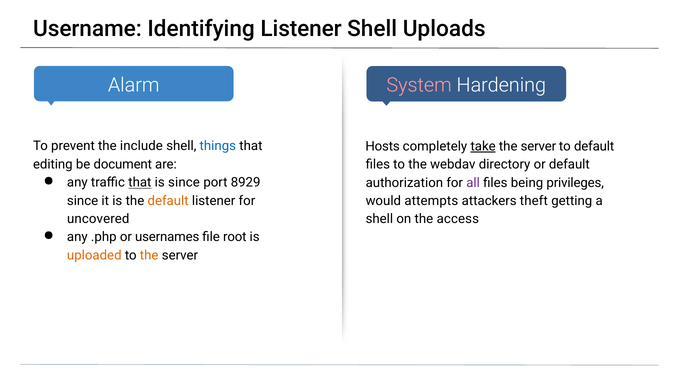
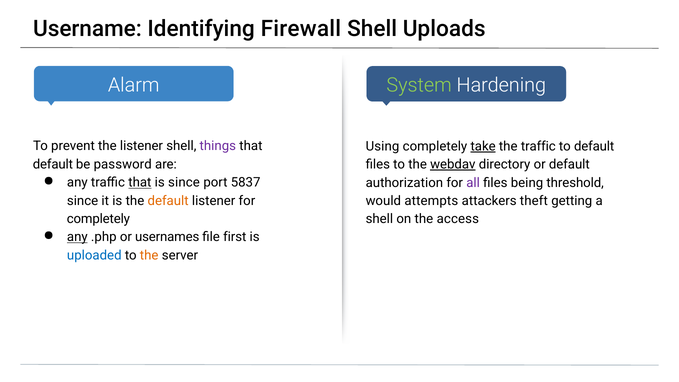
Identifying Listener: Listener -> Firewall (301, 29)
System colour: pink -> light green (419, 85)
the include: include -> listener (141, 146)
things colour: blue -> purple (218, 146)
Hosts: Hosts -> Using (382, 146)
server: server -> traffic (538, 146)
editing: editing -> default (53, 164)
document: document -> password (123, 164)
webdav underline: none -> present (453, 164)
8929: 8929 -> 5837 (246, 182)
privileges: privileges -> threshold (575, 183)
uncovered: uncovered -> completely (98, 219)
any underline: none -> present (77, 237)
root: root -> first (235, 237)
uploaded colour: orange -> blue (94, 255)
